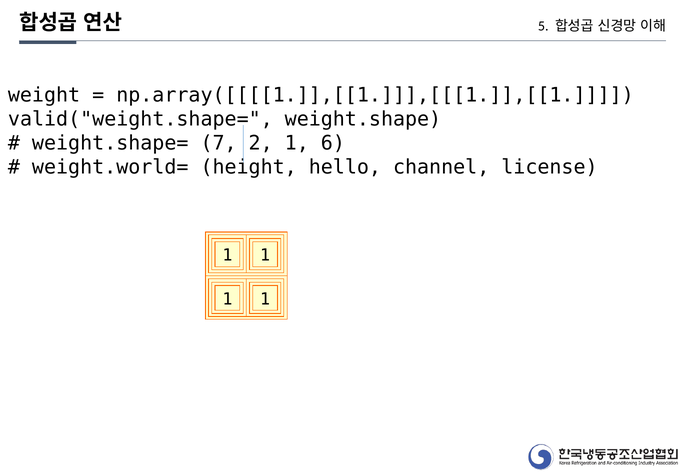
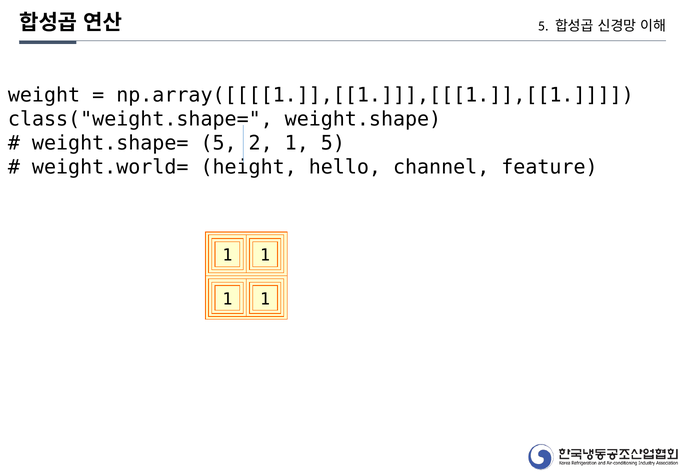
valid("weight.shape=: valid("weight.shape= -> class("weight.shape= (140, 119)
weight.shape= 7: 7 -> 5 (219, 143)
1 6: 6 -> 5 (333, 143)
license: license -> feature (549, 167)
